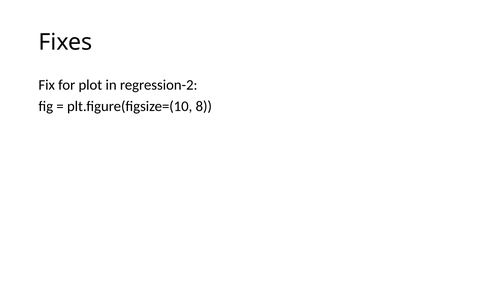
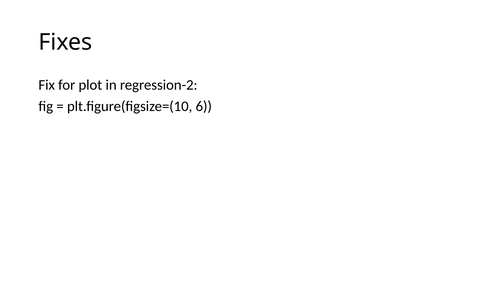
8: 8 -> 6 (204, 106)
